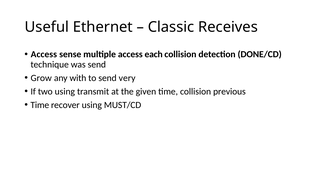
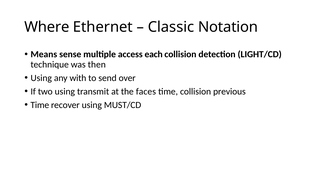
Useful: Useful -> Where (47, 27)
Receives: Receives -> Notation (228, 27)
Access: Access -> Means (44, 54)
DONE/CD: DONE/CD -> LIGHT/CD (260, 54)
was send: send -> then (97, 65)
Grow: Grow -> Using (41, 78)
very: very -> over (127, 78)
given: given -> faces (146, 92)
